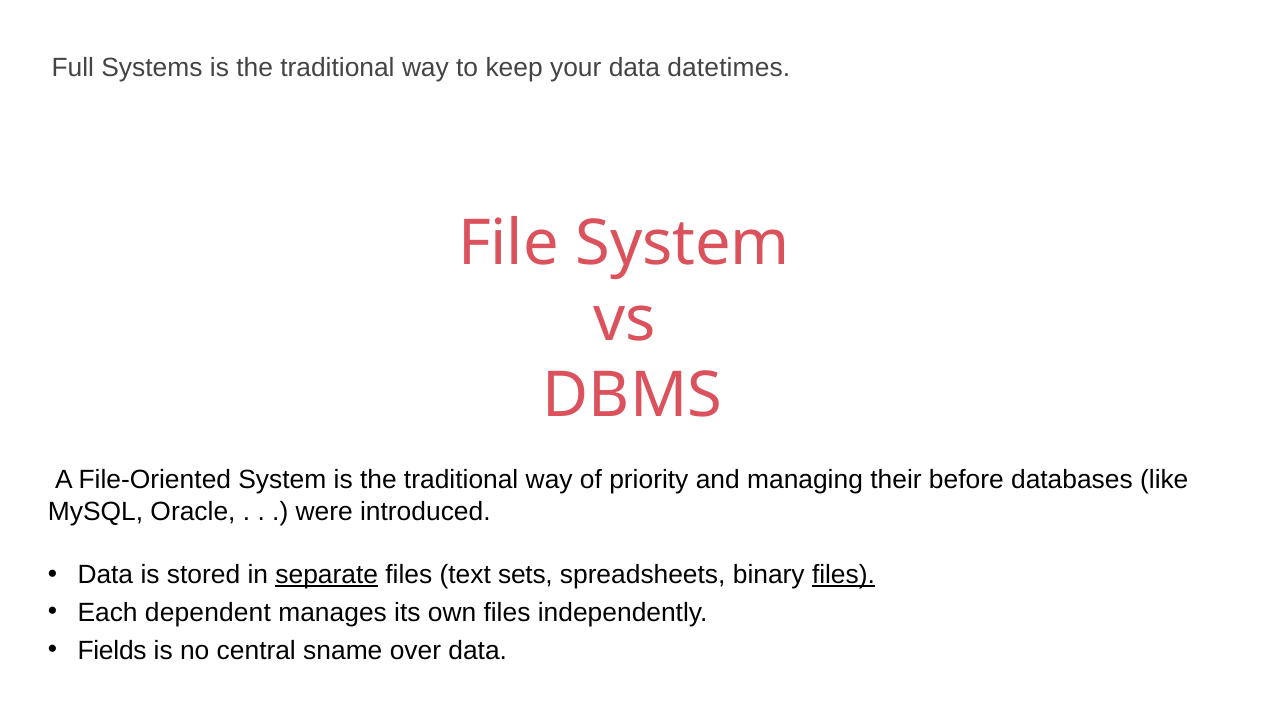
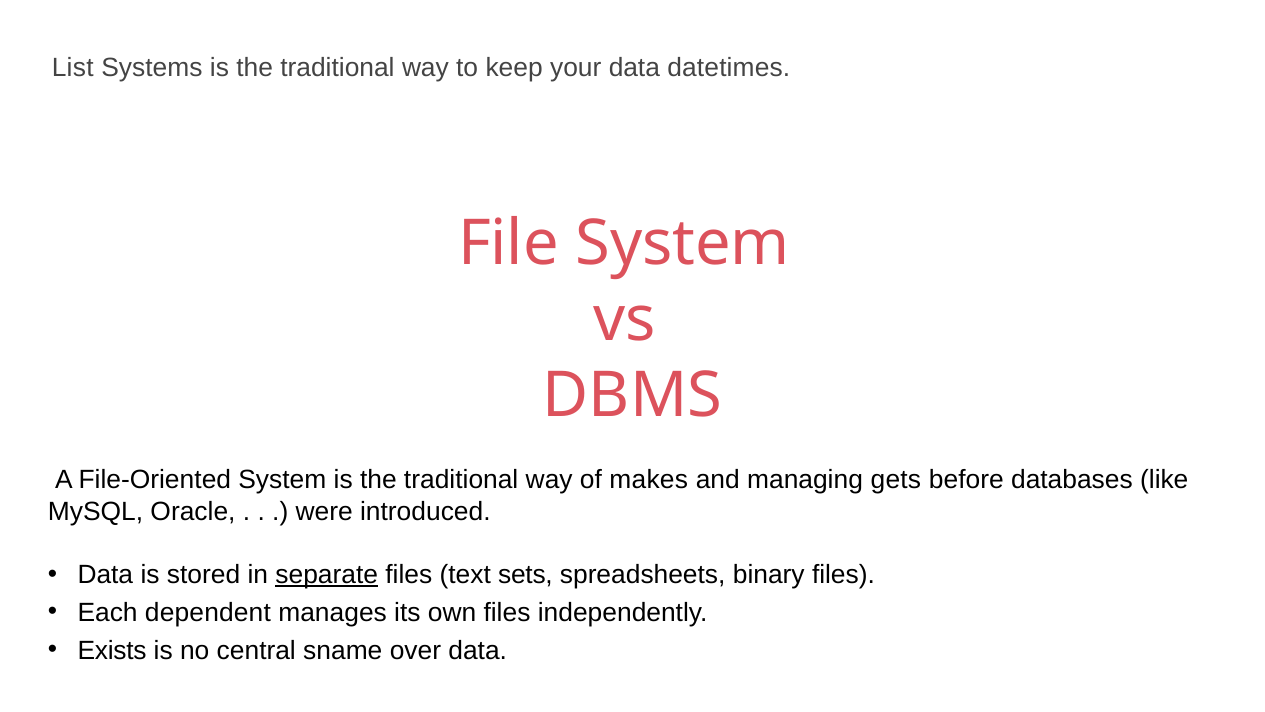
Full: Full -> List (73, 68)
priority: priority -> makes (649, 480)
their: their -> gets (896, 480)
files underline: present -> none (843, 574)
Fields: Fields -> Exists (112, 650)
